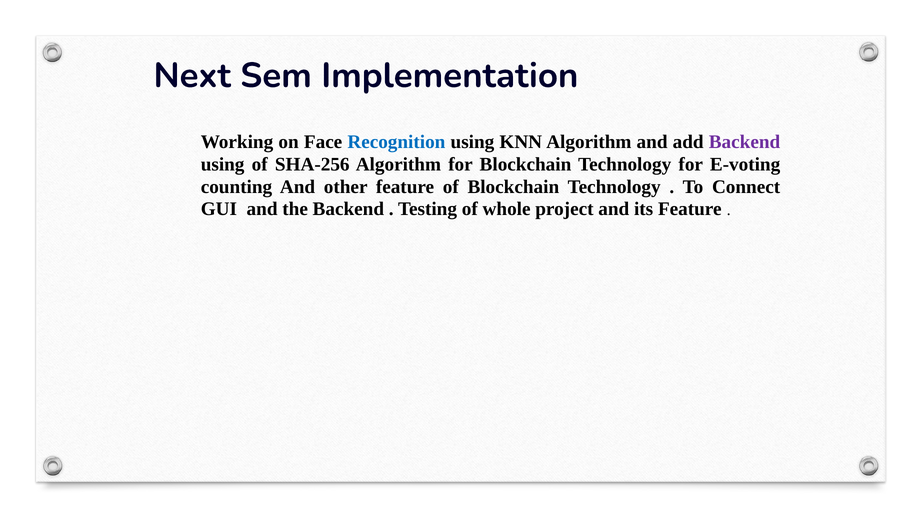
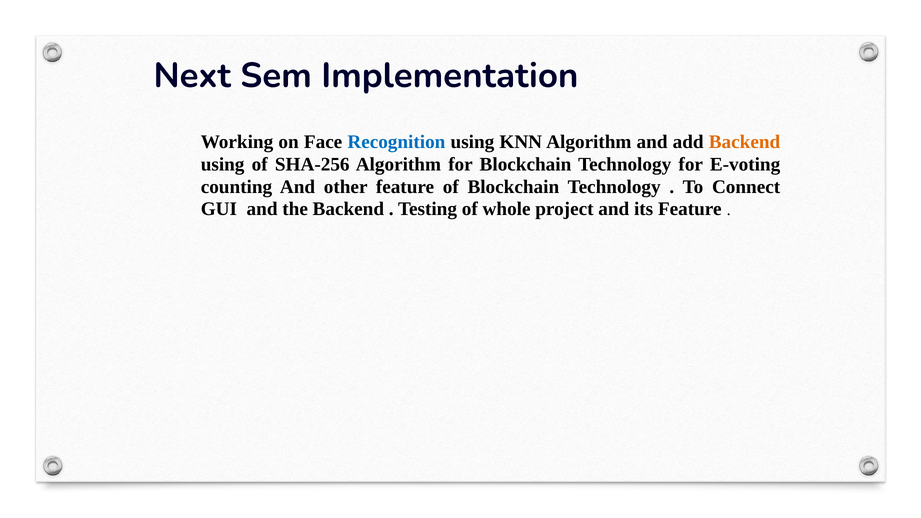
Backend colour: purple -> orange (745, 142)
